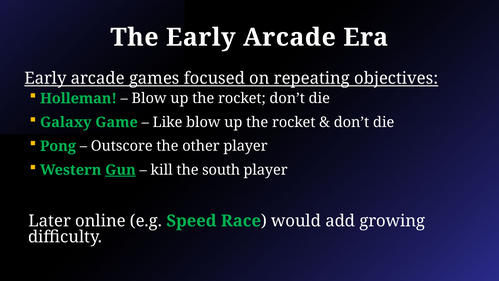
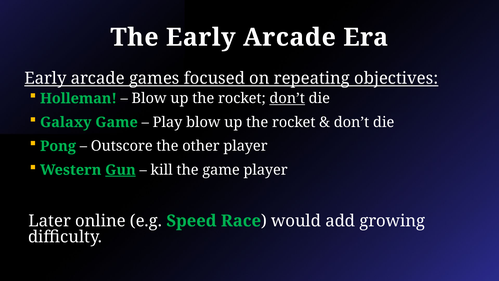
don’t underline: none -> present (287, 98)
Like: Like -> Play (168, 122)
the south: south -> game (221, 170)
